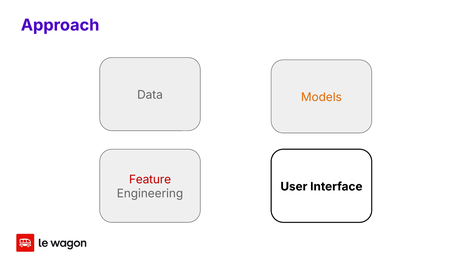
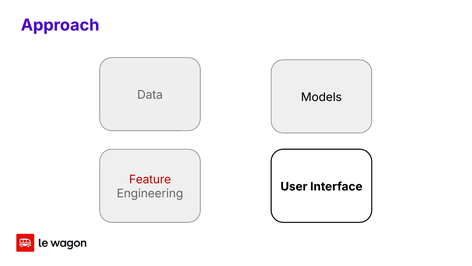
Models colour: orange -> black (321, 97)
